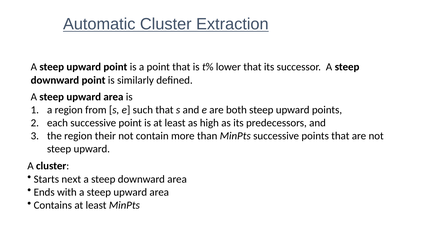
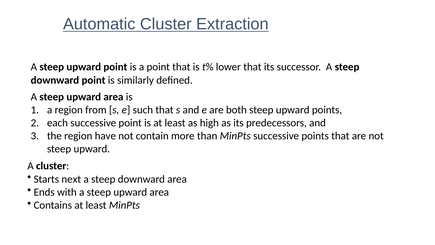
their: their -> have (105, 136)
